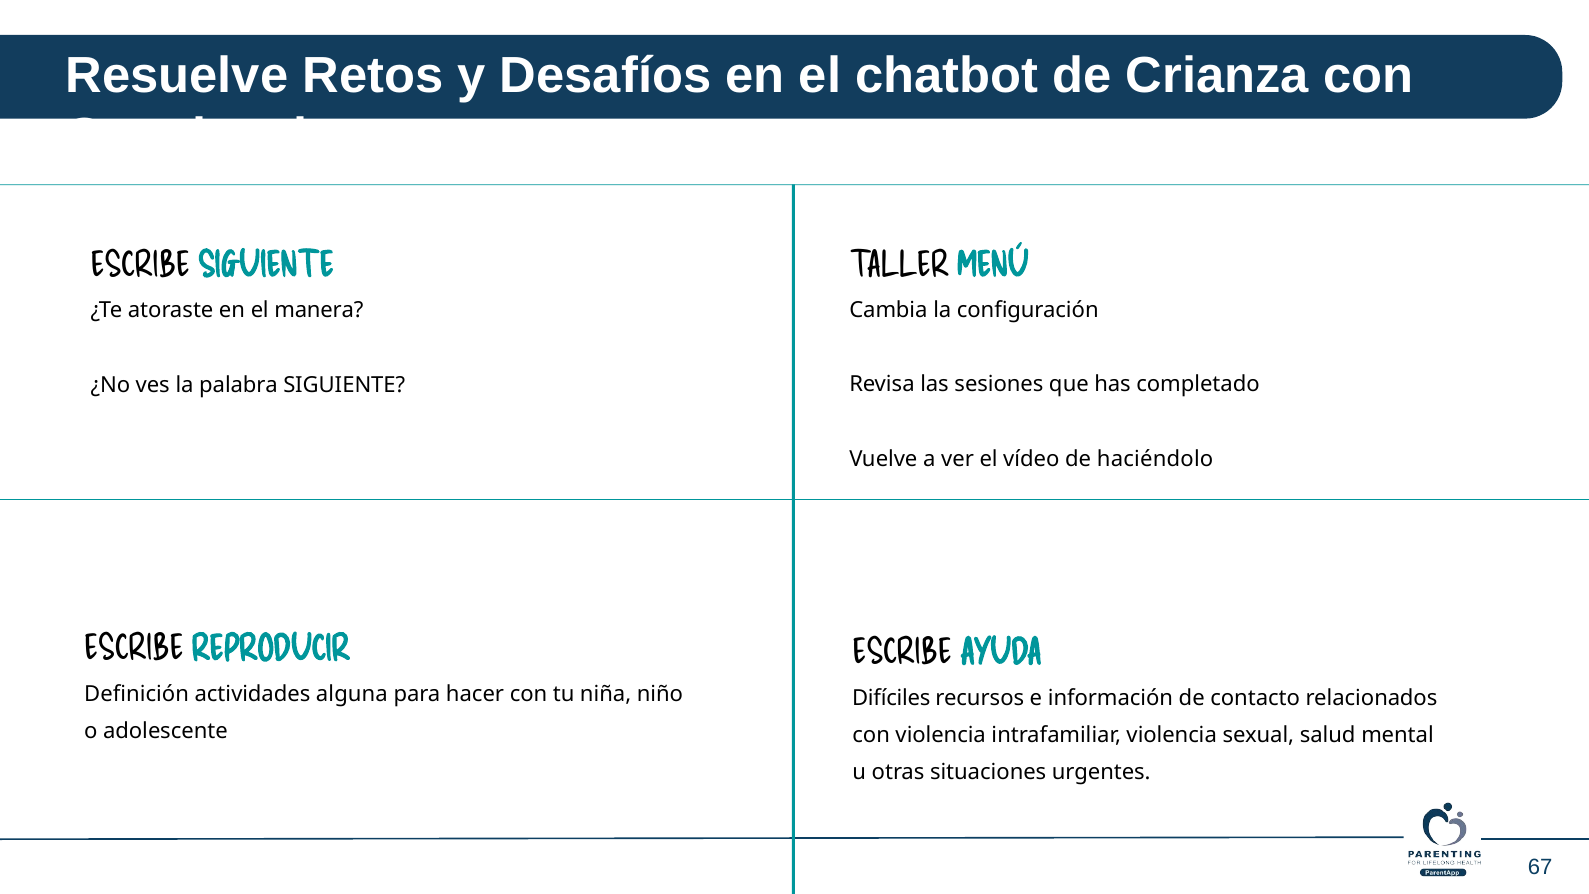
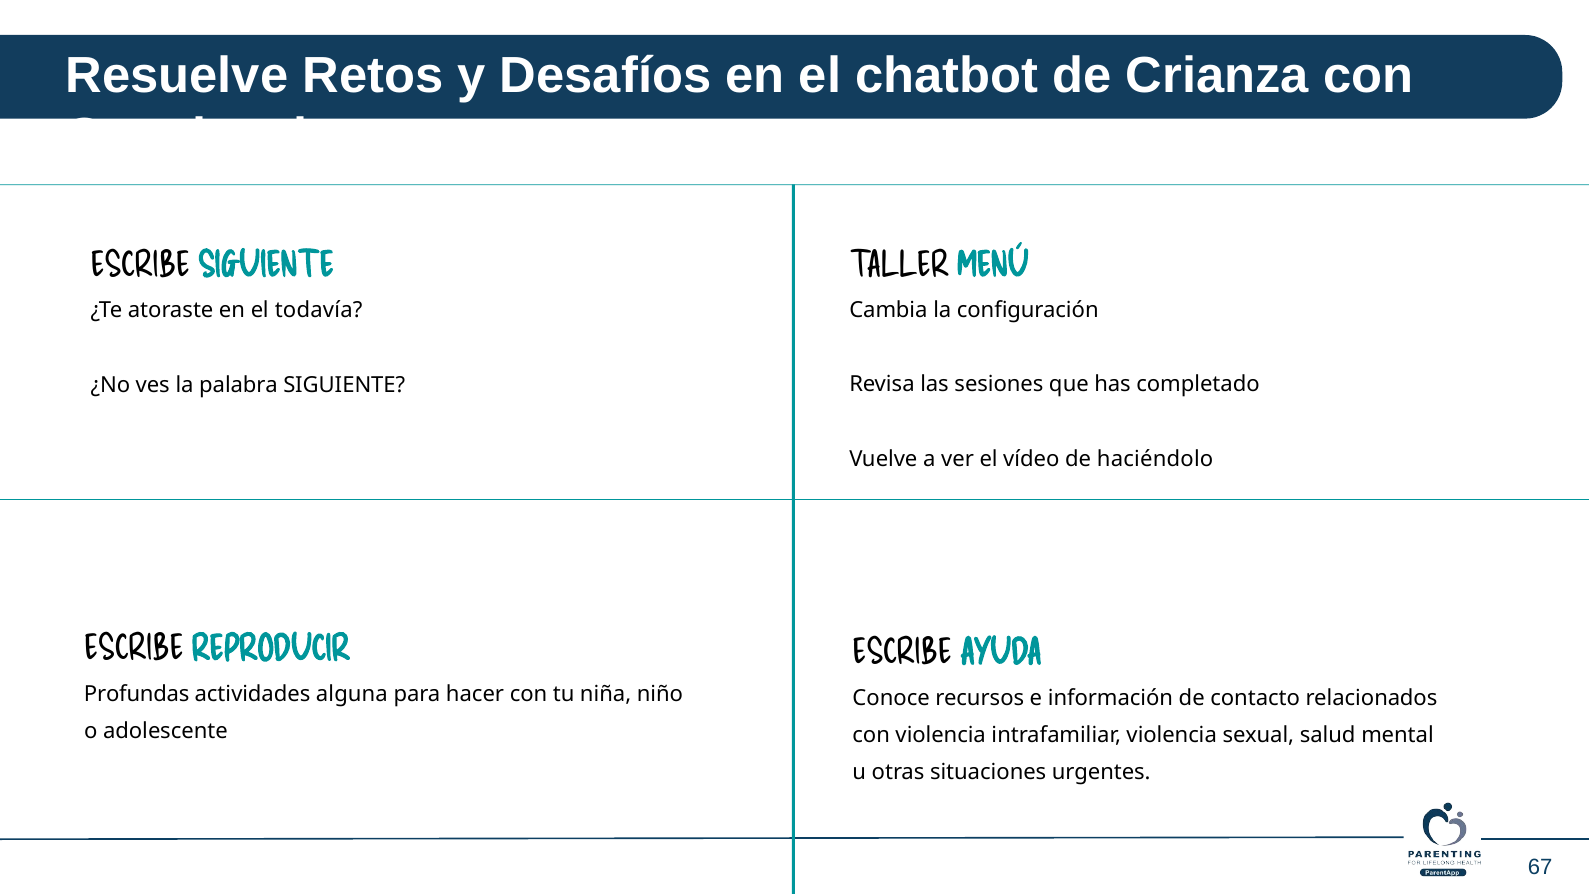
manera: manera -> todavía (319, 310)
Definición: Definición -> Profundas (137, 694)
Difíciles: Difíciles -> Conoce (891, 698)
